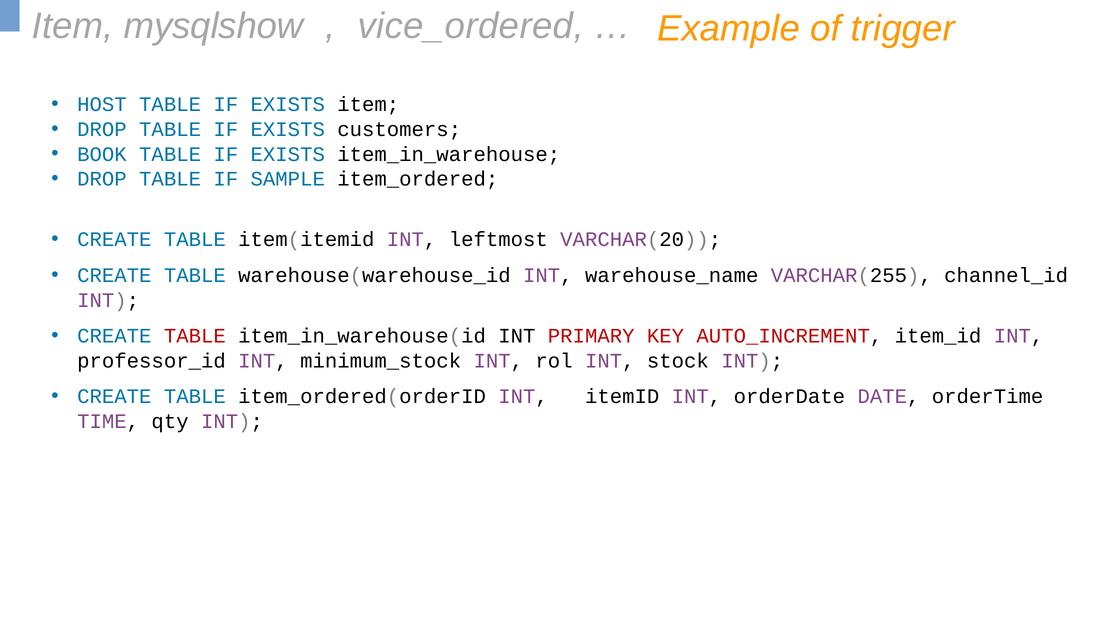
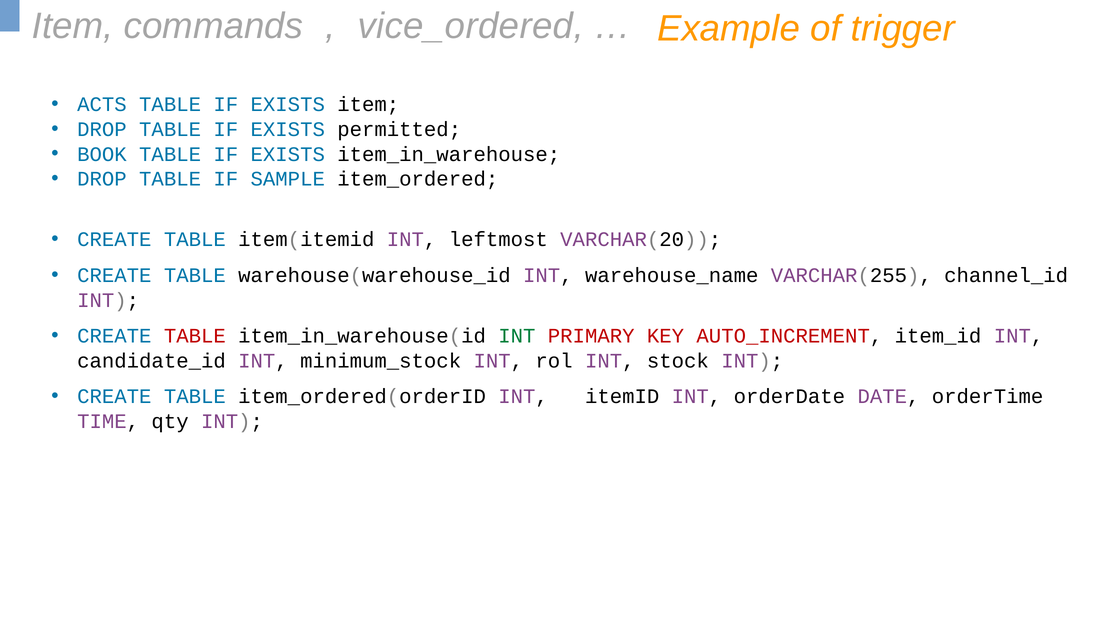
mysqlshow: mysqlshow -> commands (213, 26)
HOST: HOST -> ACTS (102, 104)
customers: customers -> permitted (399, 129)
INT colour: black -> green (517, 336)
professor_id: professor_id -> candidate_id (151, 360)
